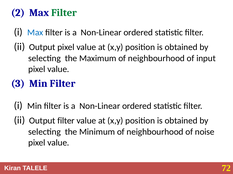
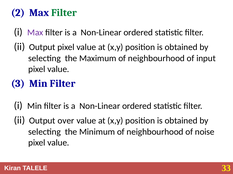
Max colour: blue -> purple (35, 33)
Output filter: filter -> over (66, 121)
72: 72 -> 33 (226, 169)
